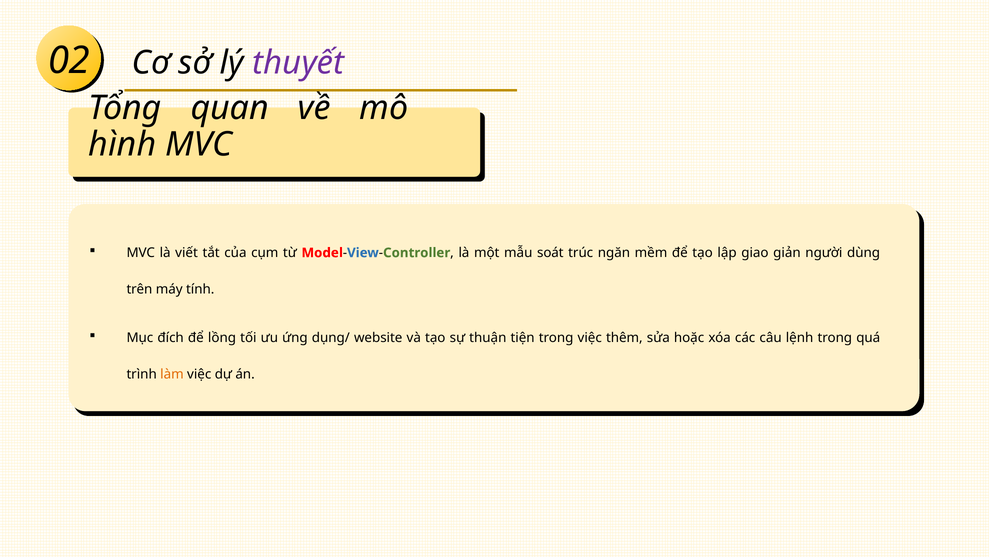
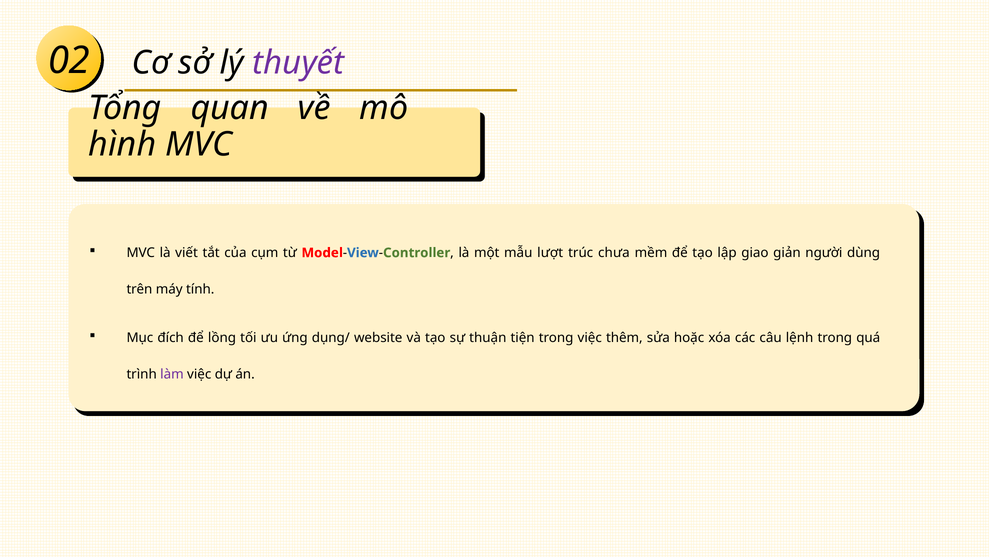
soát: soát -> lượt (550, 252)
ngăn: ngăn -> chưa (614, 252)
làm colour: orange -> purple (172, 374)
